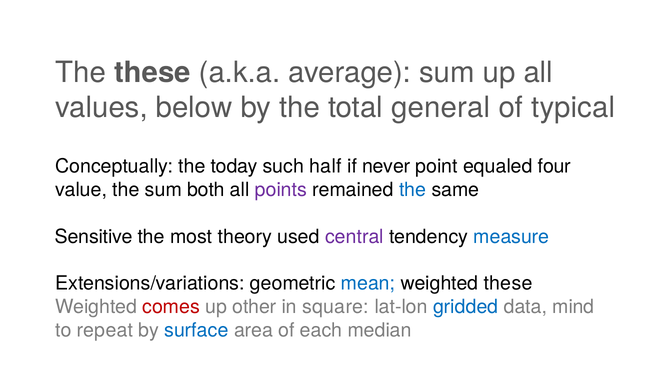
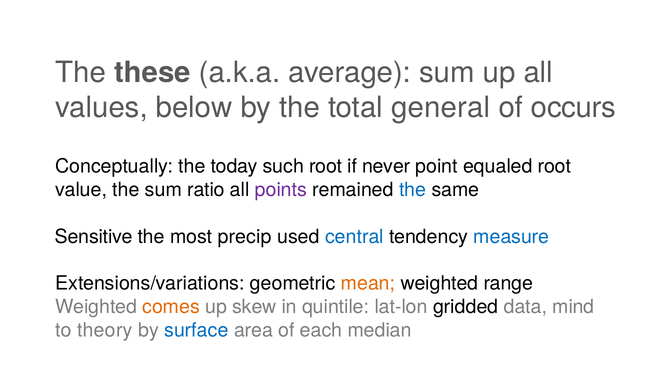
typical: typical -> occurs (573, 108)
such half: half -> root (326, 167)
equaled four: four -> root (554, 167)
both: both -> ratio (206, 190)
theory: theory -> precip (245, 237)
central colour: purple -> blue (354, 237)
mean colour: blue -> orange (368, 284)
weighted these: these -> range (508, 284)
comes colour: red -> orange (171, 307)
other: other -> skew (254, 307)
square: square -> quintile (336, 307)
gridded colour: blue -> black (466, 307)
repeat: repeat -> theory (105, 331)
